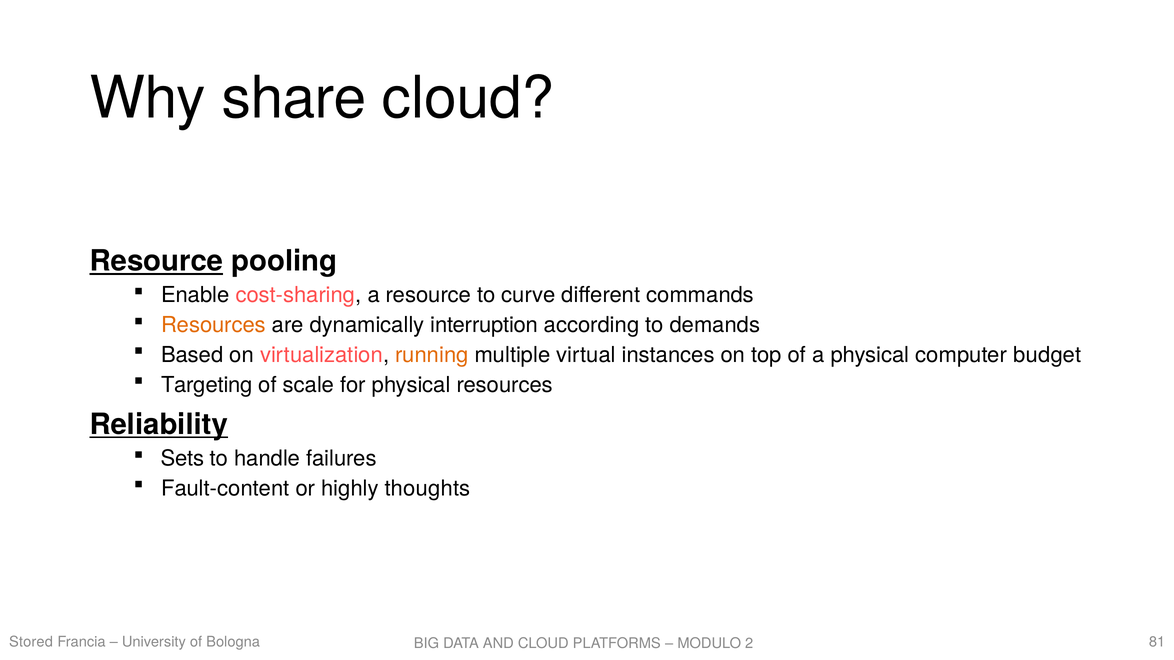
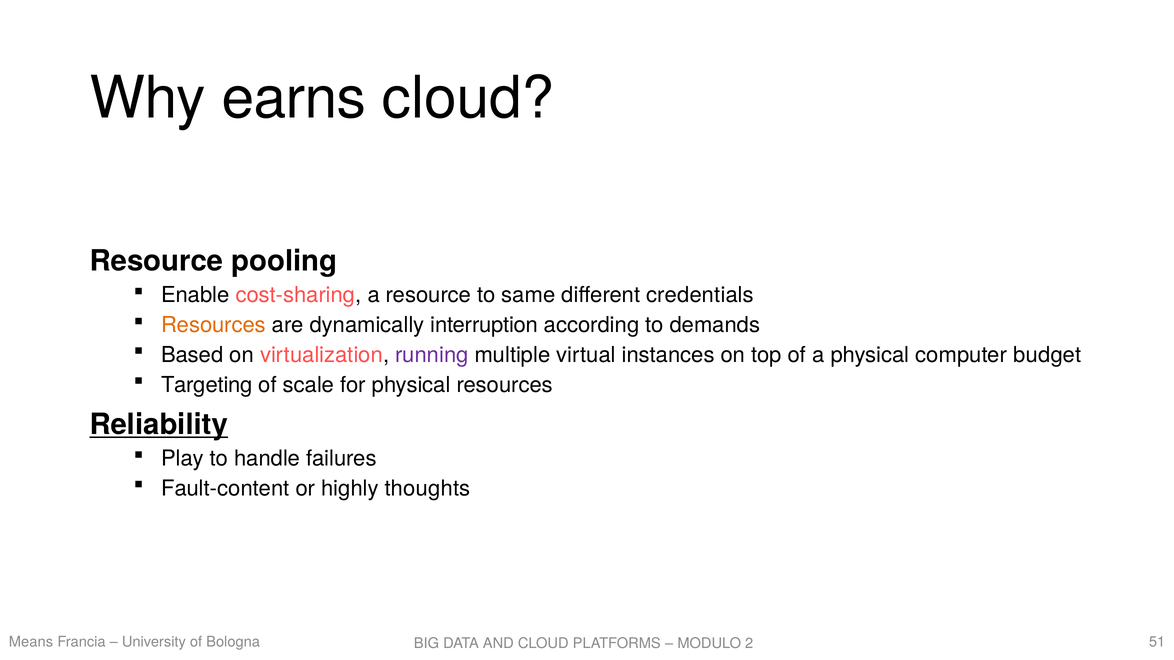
share: share -> earns (294, 99)
Resource underline: present -> none (156, 261)
curve: curve -> same (528, 295)
commands: commands -> credentials (700, 295)
running colour: orange -> purple (432, 355)
Sets: Sets -> Play (182, 459)
Stored: Stored -> Means (31, 642)
81: 81 -> 51 (1157, 642)
